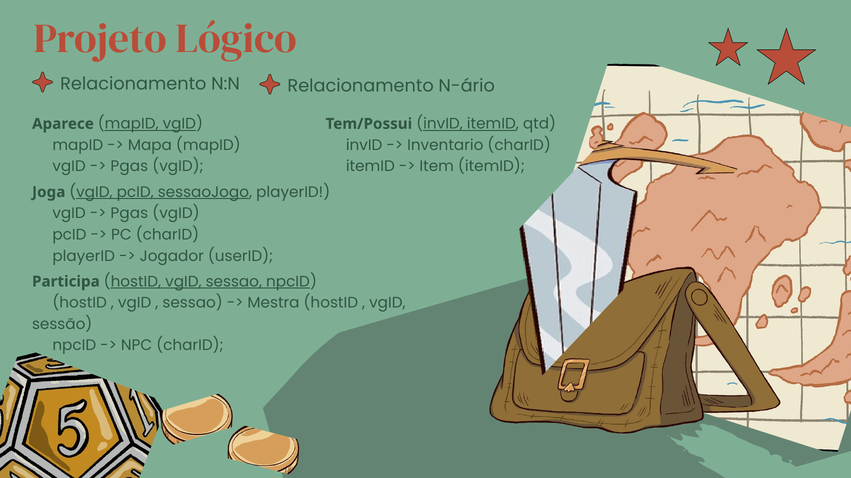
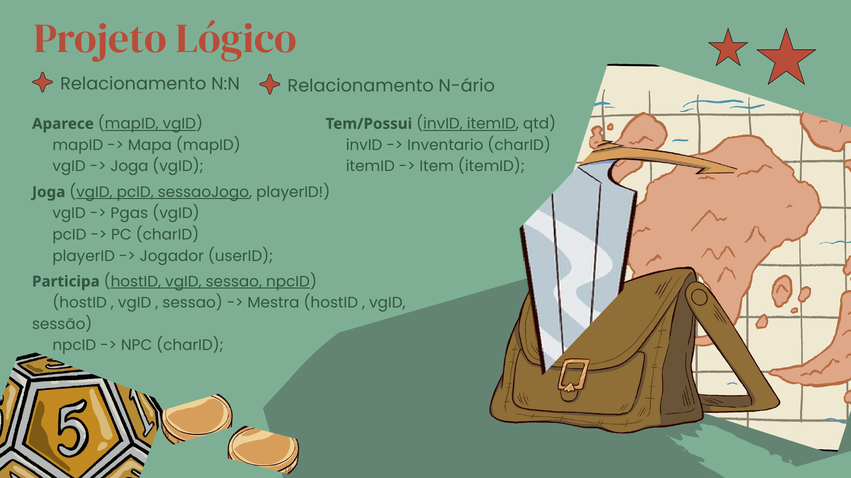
Pgas: Pgas -> Joga (129, 167)
